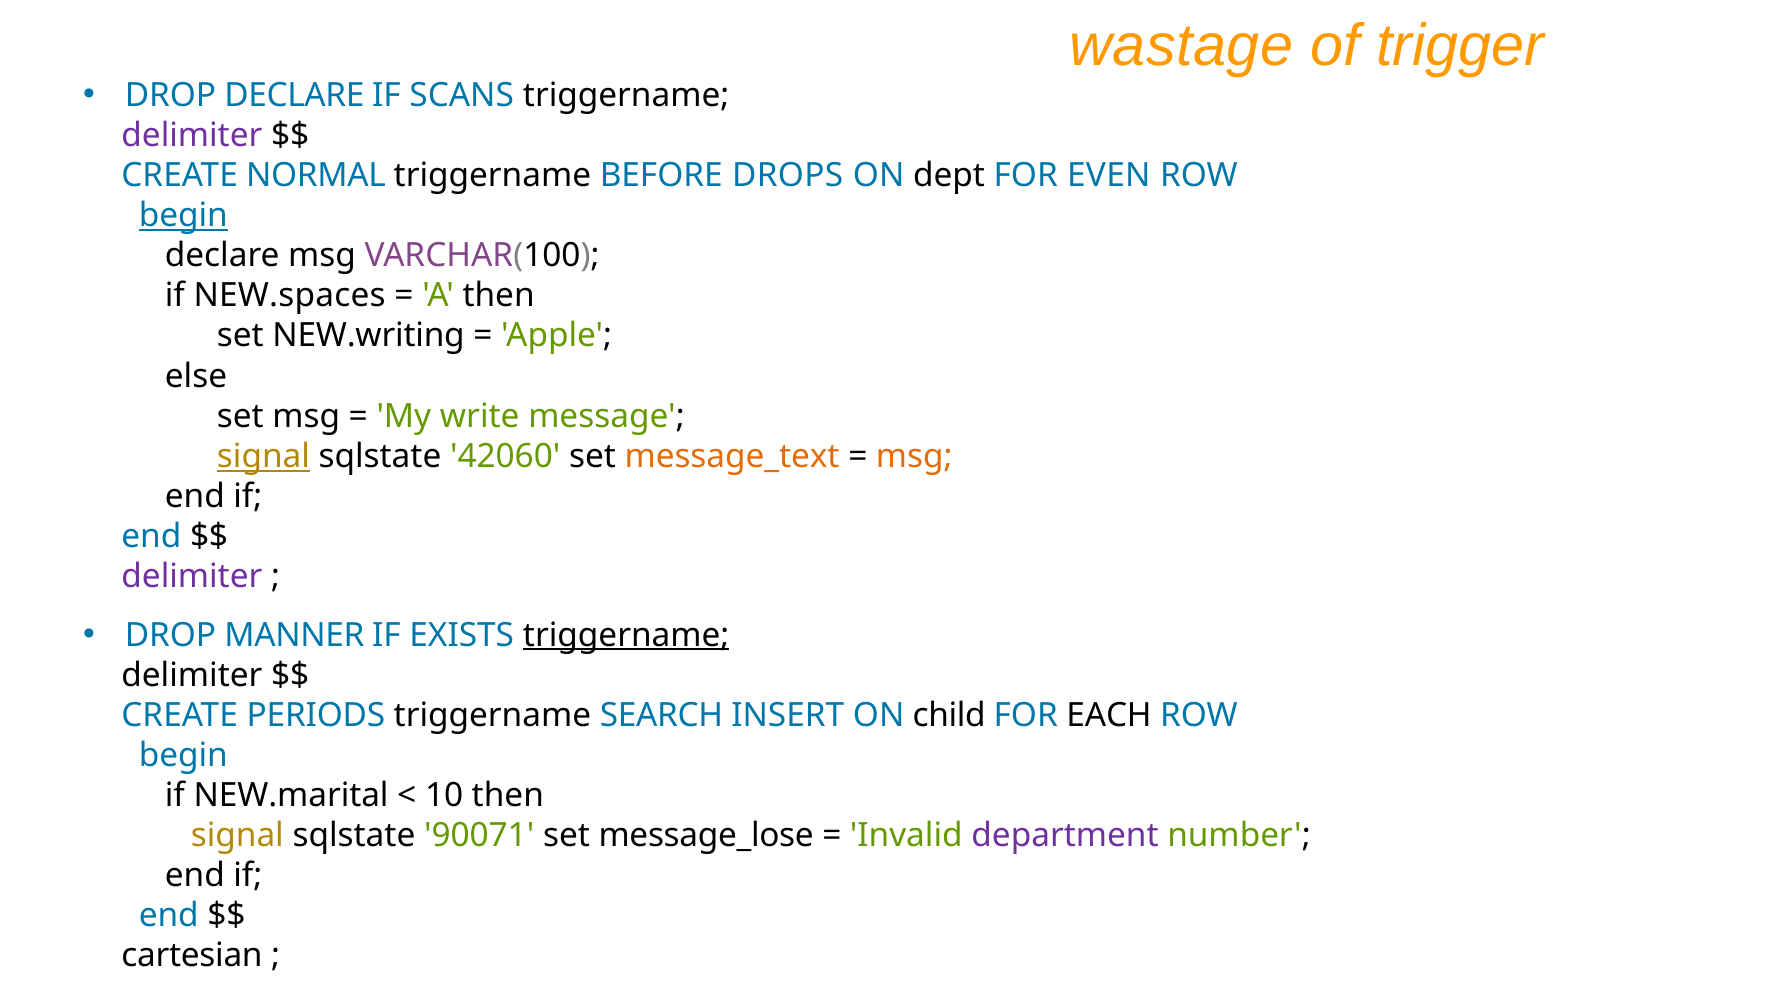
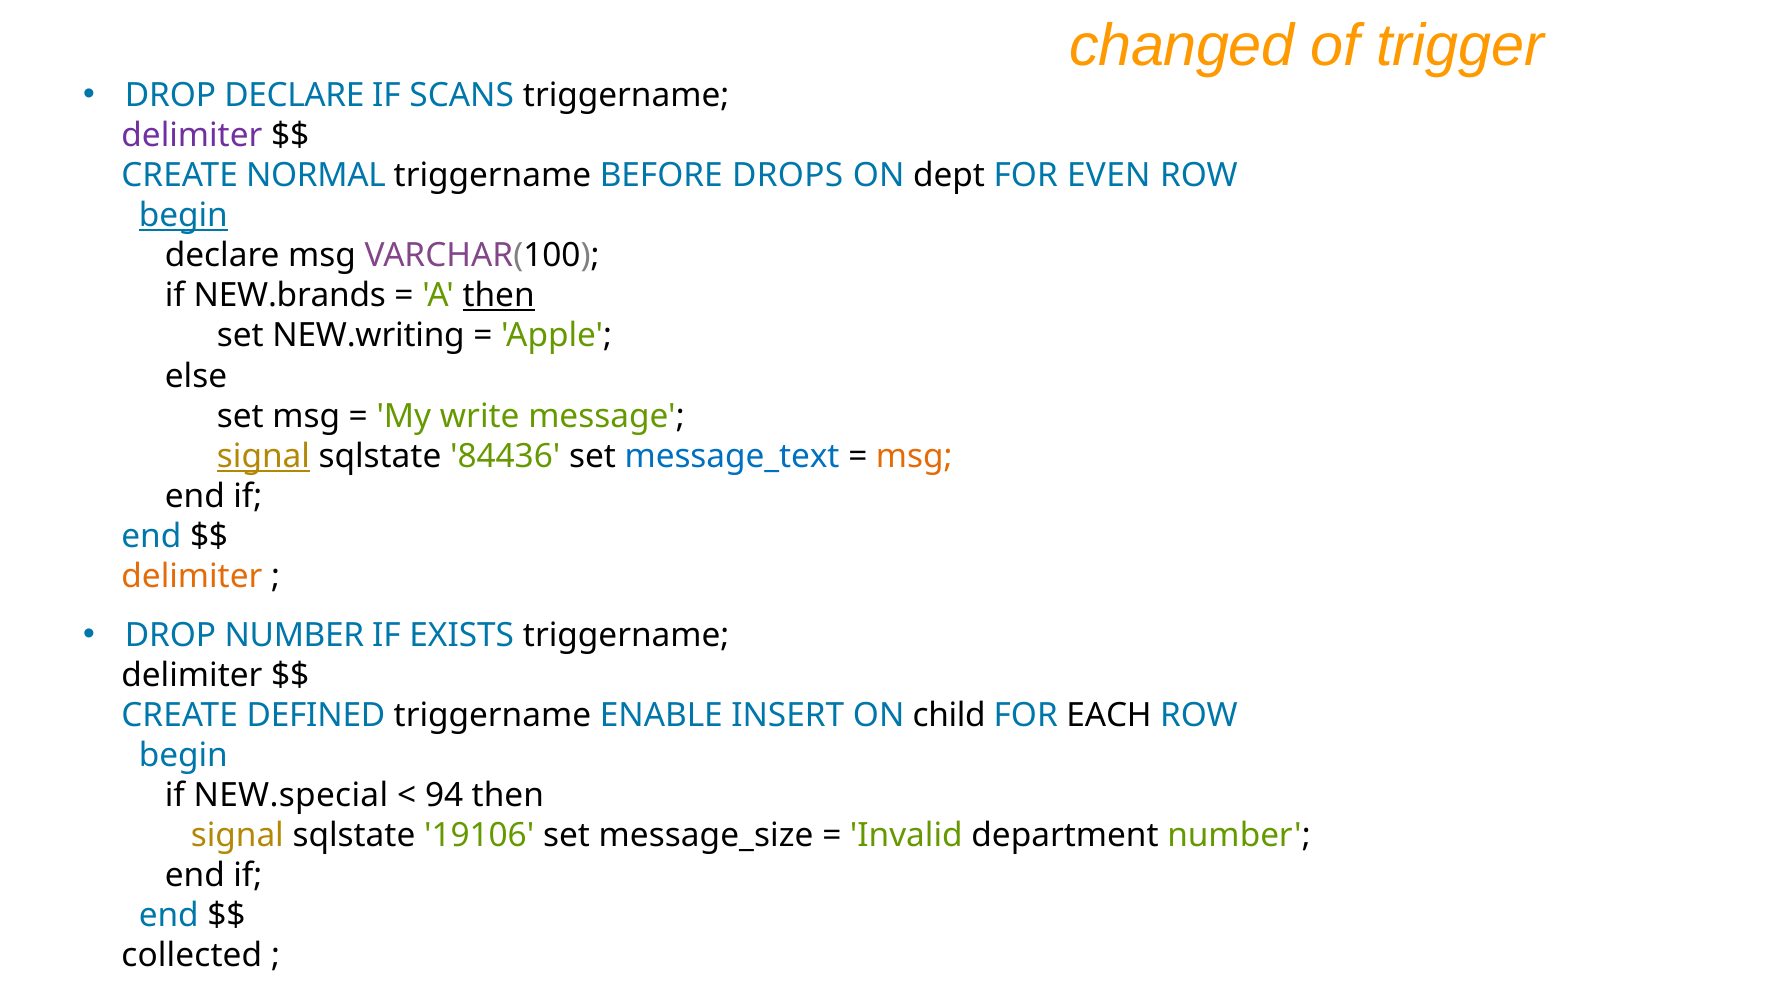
wastage: wastage -> changed (1182, 46)
NEW.spaces: NEW.spaces -> NEW.brands (290, 296)
then underline: none -> present (499, 296)
42060: 42060 -> 84436 (505, 456)
message_text colour: orange -> blue (732, 456)
delimiter colour: purple -> orange (192, 576)
DROP MANNER: MANNER -> NUMBER (294, 635)
triggername underline: present -> none (626, 635)
PERIODS: PERIODS -> DEFINED (316, 715)
SEARCH: SEARCH -> ENABLE (661, 715)
NEW.marital: NEW.marital -> NEW.special (291, 795)
10: 10 -> 94 (444, 795)
90071: 90071 -> 19106 (479, 835)
message_lose: message_lose -> message_size (706, 835)
department colour: purple -> black (1065, 835)
cartesian: cartesian -> collected (192, 956)
